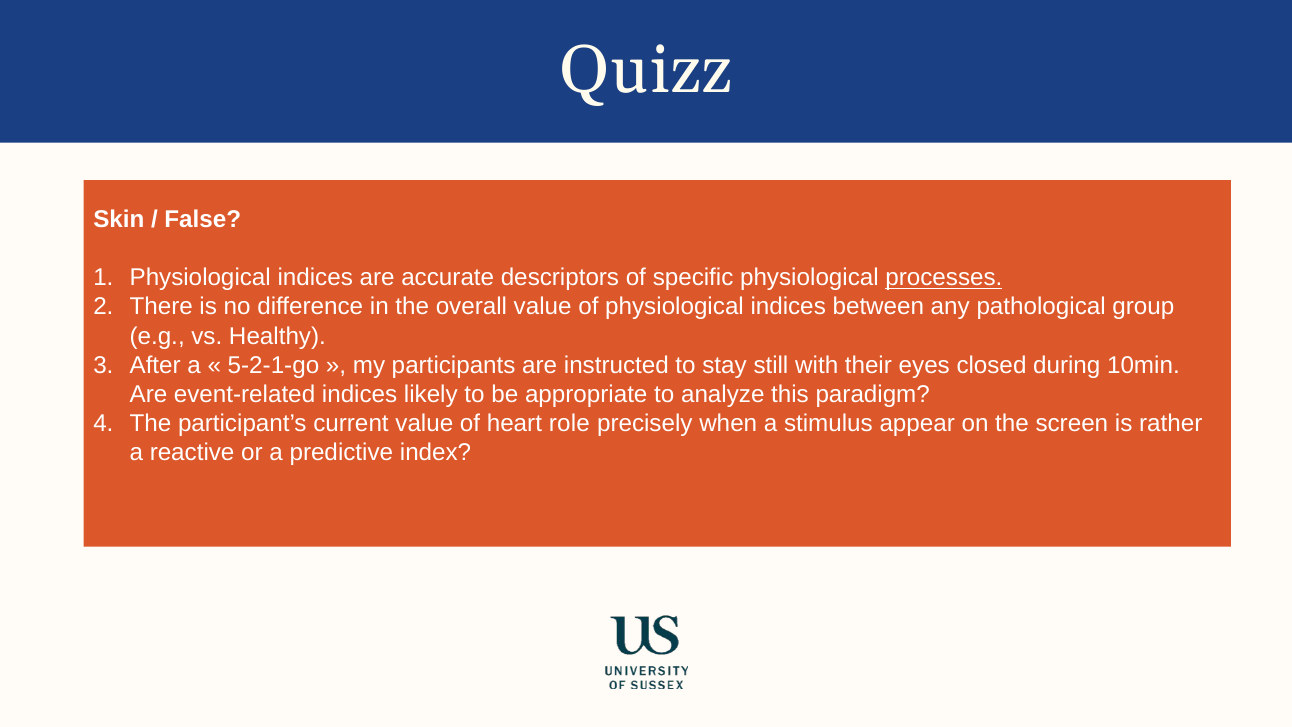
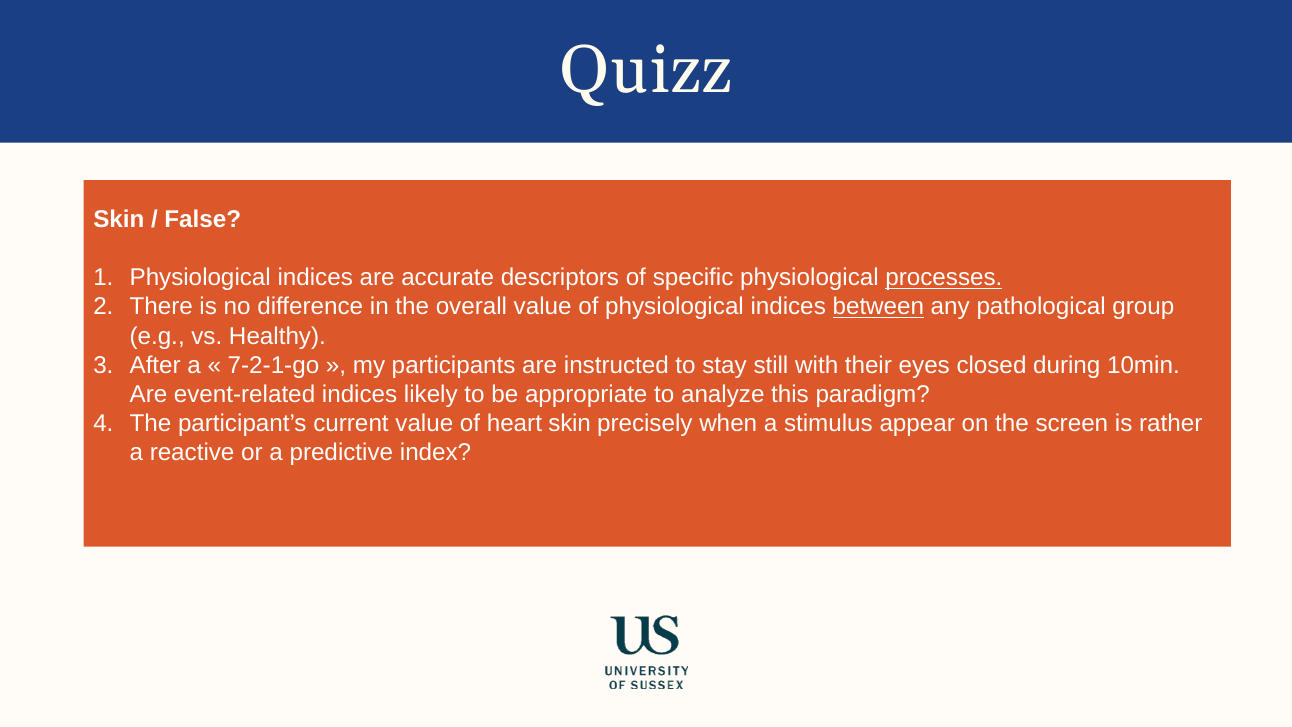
between underline: none -> present (878, 307)
5-2-1-go: 5-2-1-go -> 7-2-1-go (273, 365)
heart role: role -> skin (570, 423)
